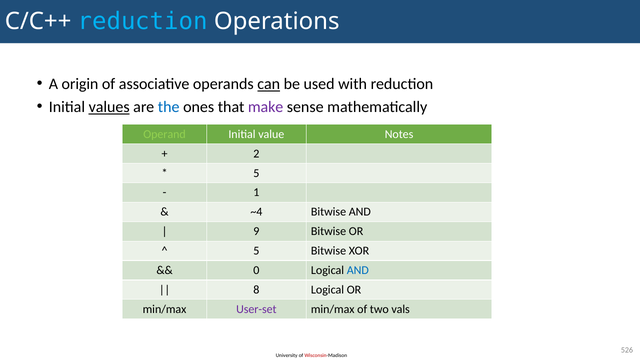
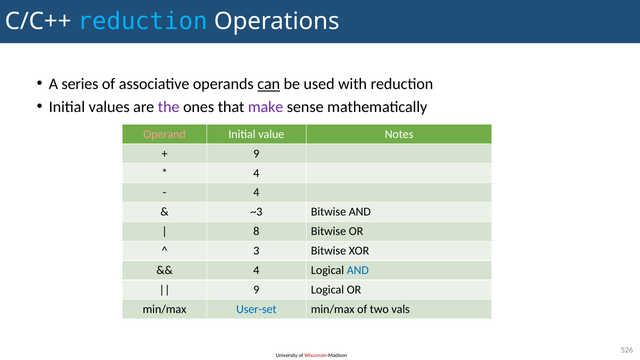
origin: origin -> series (80, 84)
values underline: present -> none (109, 107)
the colour: blue -> purple (169, 107)
Operand colour: light green -> pink (165, 134)
2: 2 -> 9 (256, 154)
5: 5 -> 4 (256, 173)
1: 1 -> 4 (256, 193)
~4: ~4 -> ~3 (256, 212)
9: 9 -> 8 (256, 231)
5: 5 -> 3 (256, 251)
0: 0 -> 4 (256, 270)
8: 8 -> 9 (256, 290)
User-set colour: purple -> blue (256, 309)
